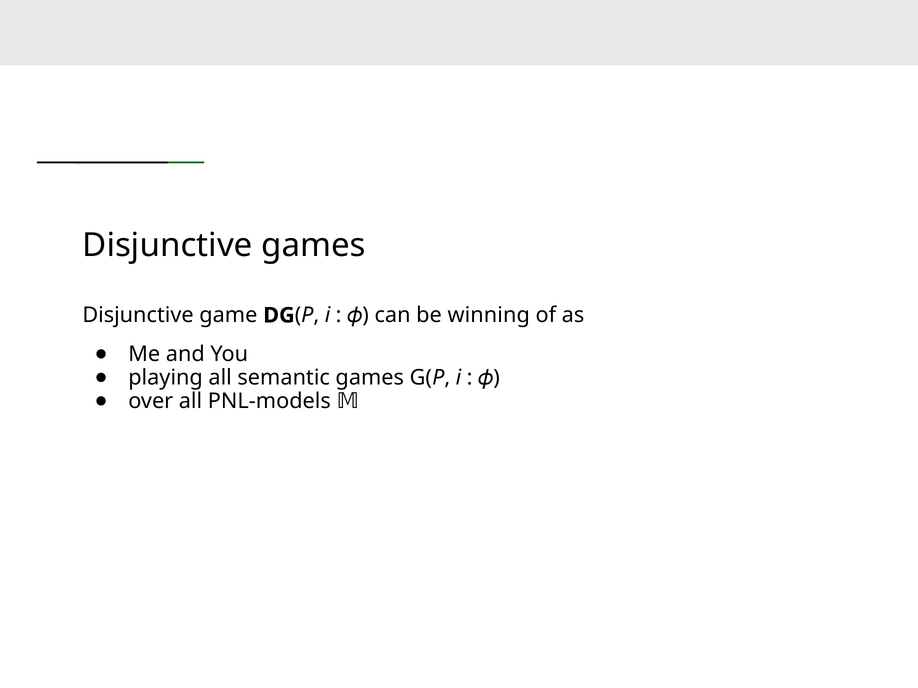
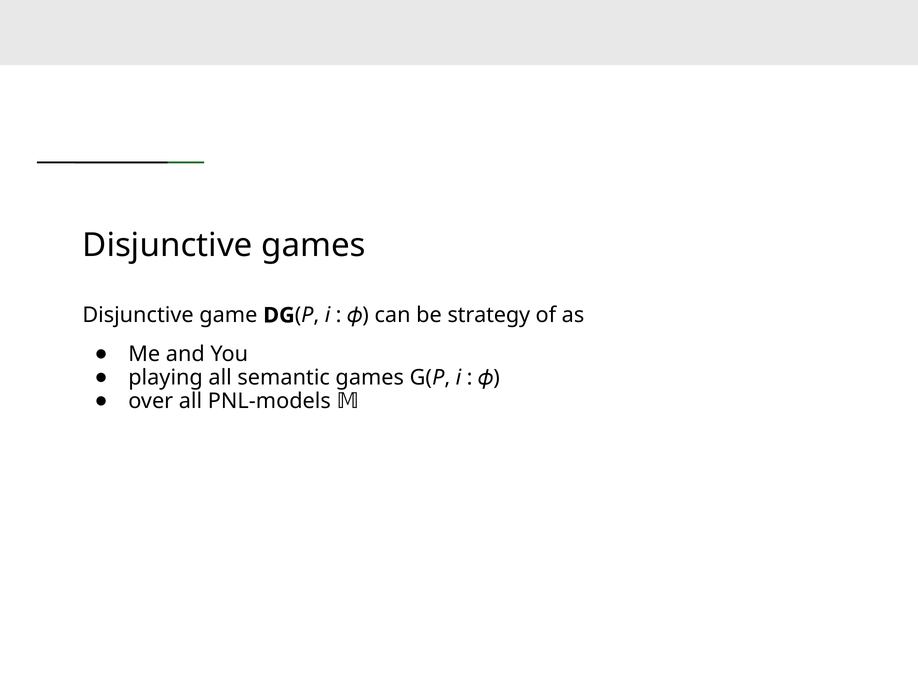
winning: winning -> strategy (489, 316)
